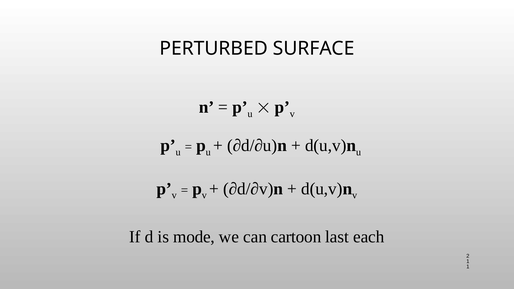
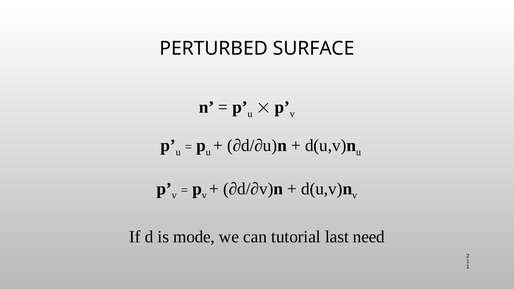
cartoon: cartoon -> tutorial (296, 237)
each: each -> need (369, 237)
